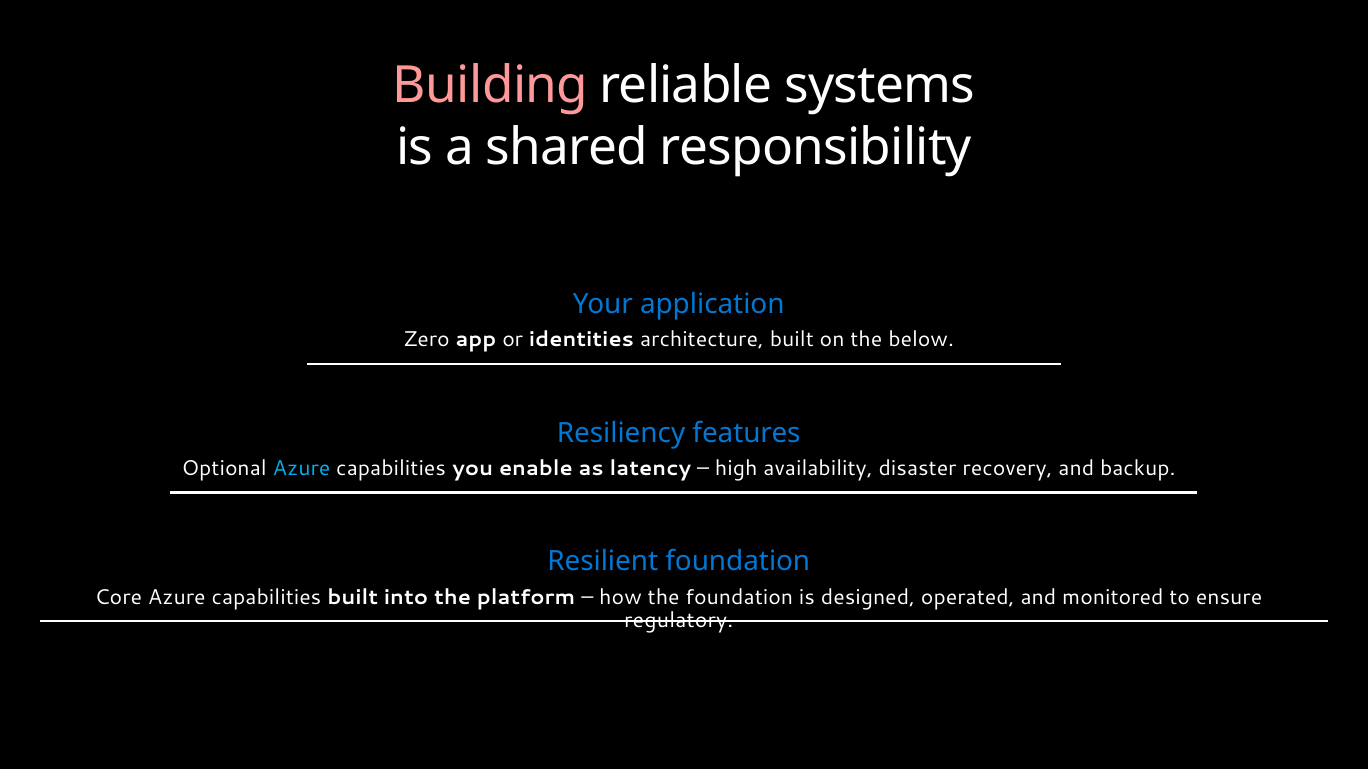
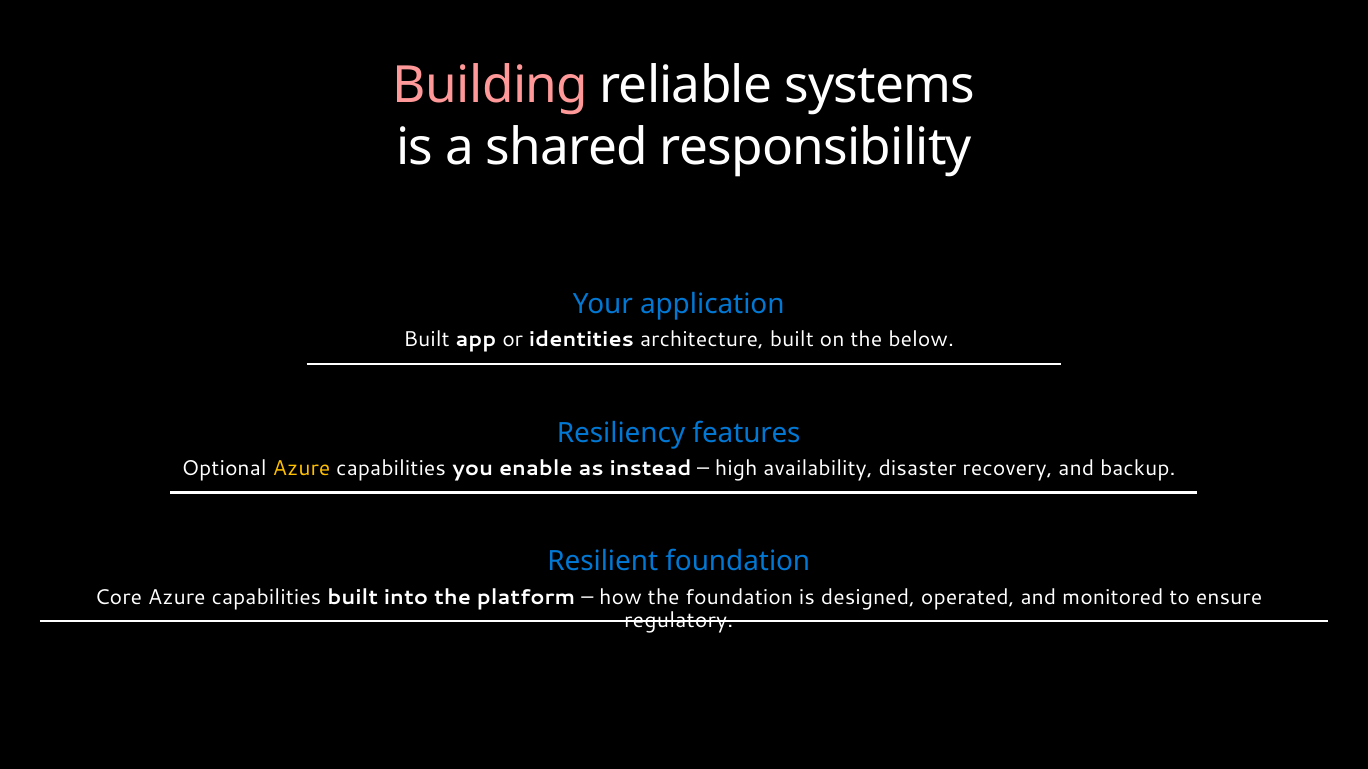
Zero: Zero -> Built (427, 340)
Azure colour: light blue -> yellow (302, 469)
latency: latency -> instead (651, 469)
